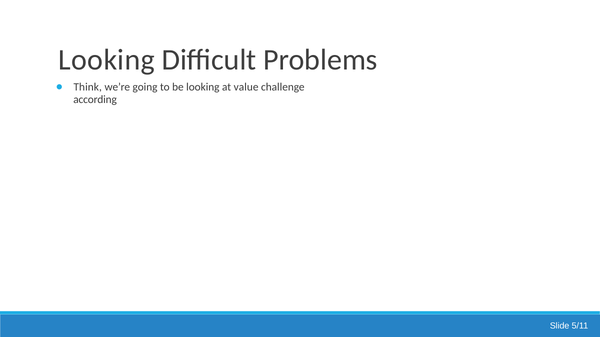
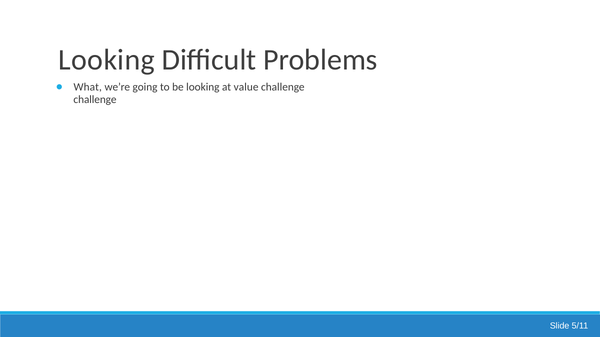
Think: Think -> What (88, 87)
according: according -> challenge (95, 99)
